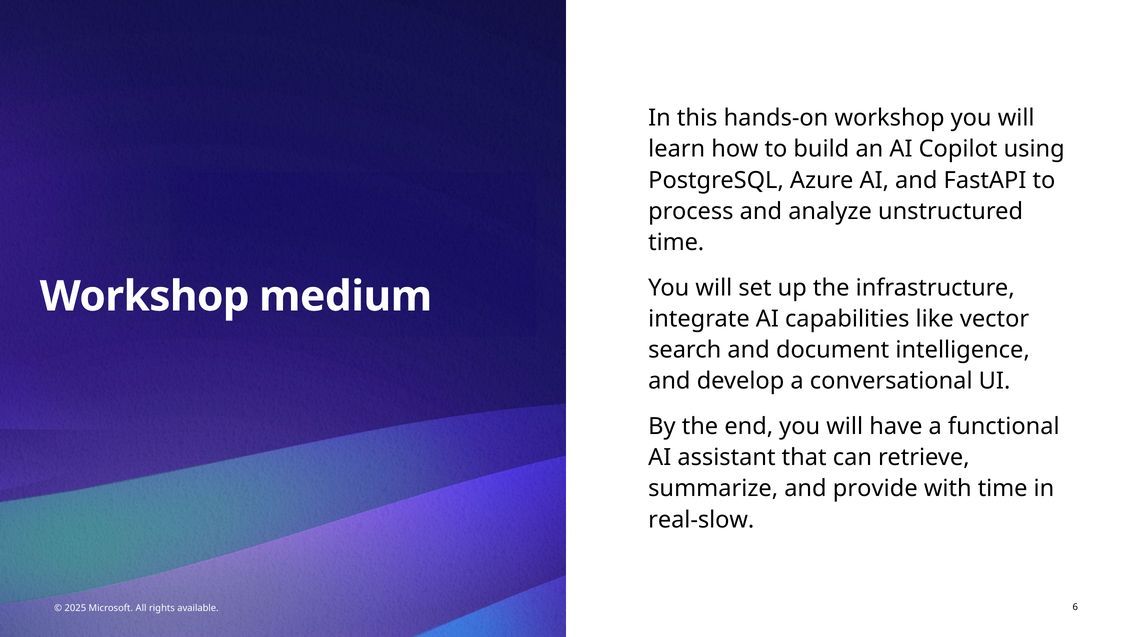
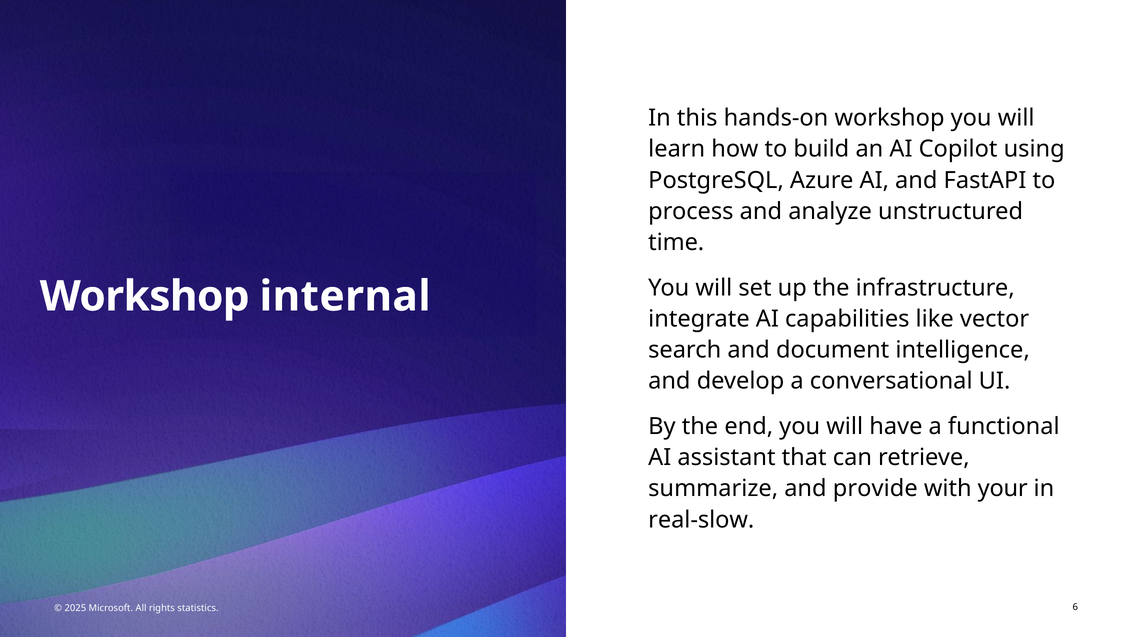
medium: medium -> internal (345, 296)
with time: time -> your (1003, 489)
available: available -> statistics (198, 608)
